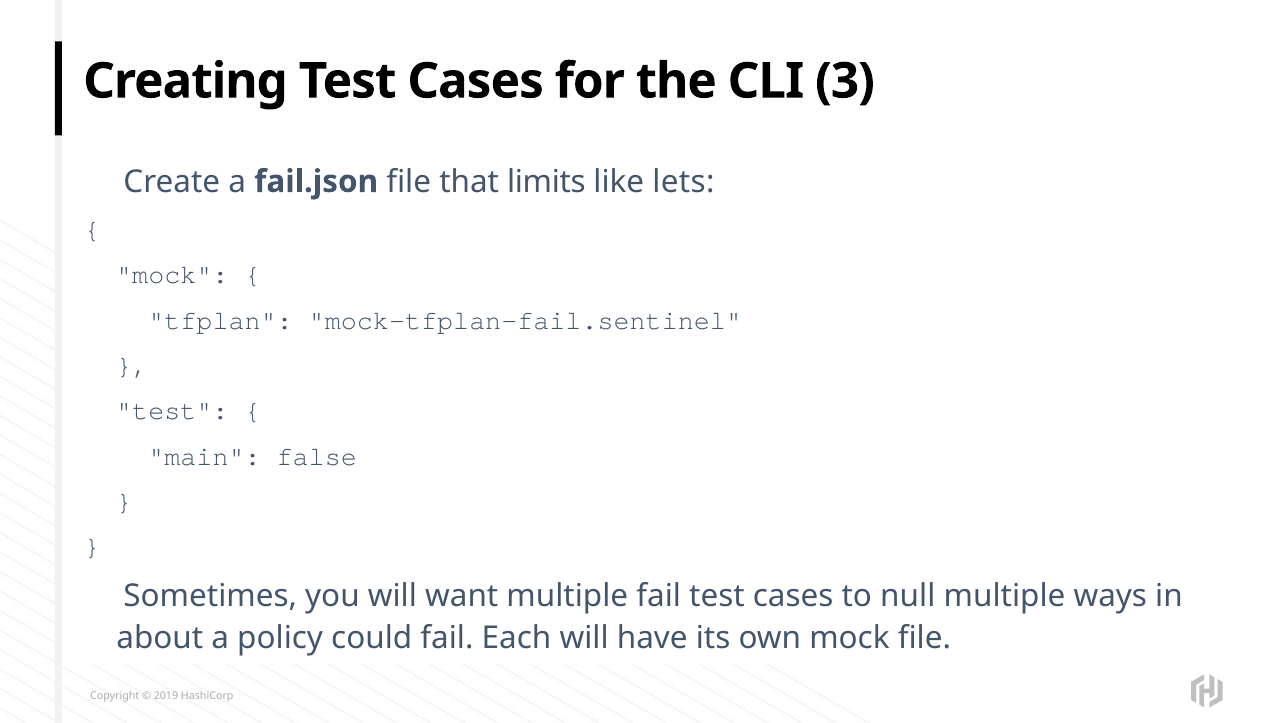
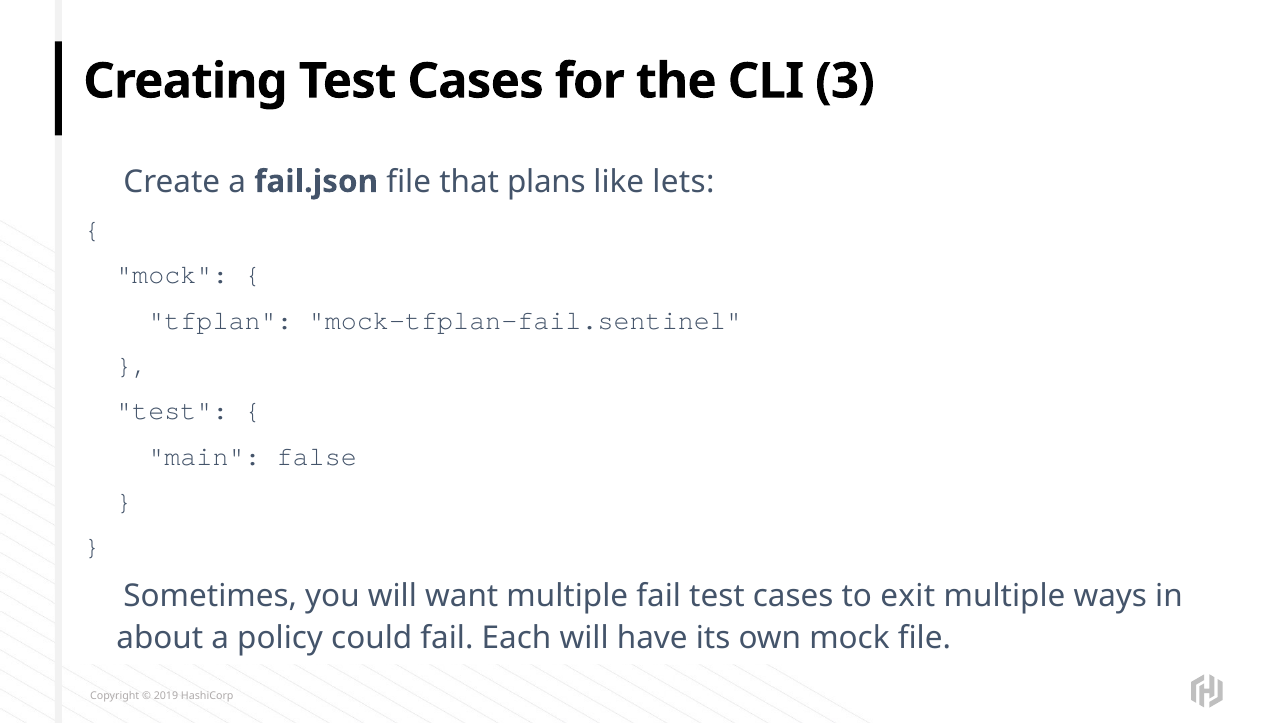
limits: limits -> plans (546, 182)
null: null -> exit (908, 596)
